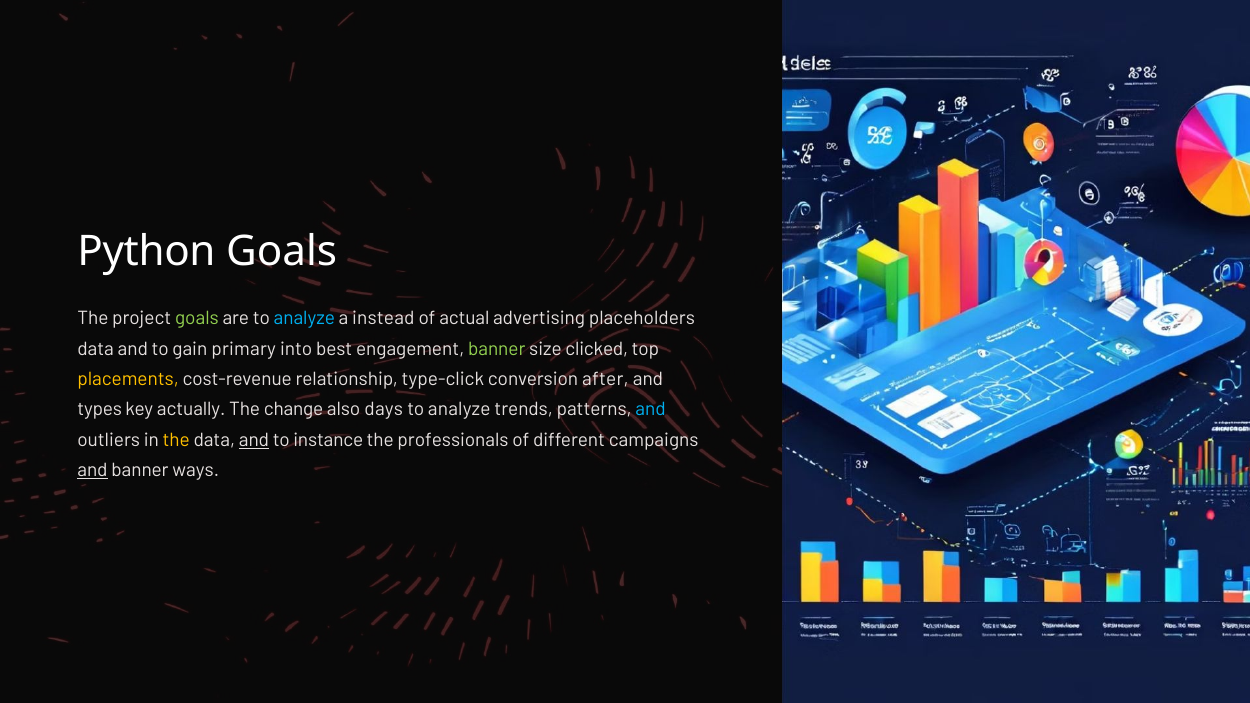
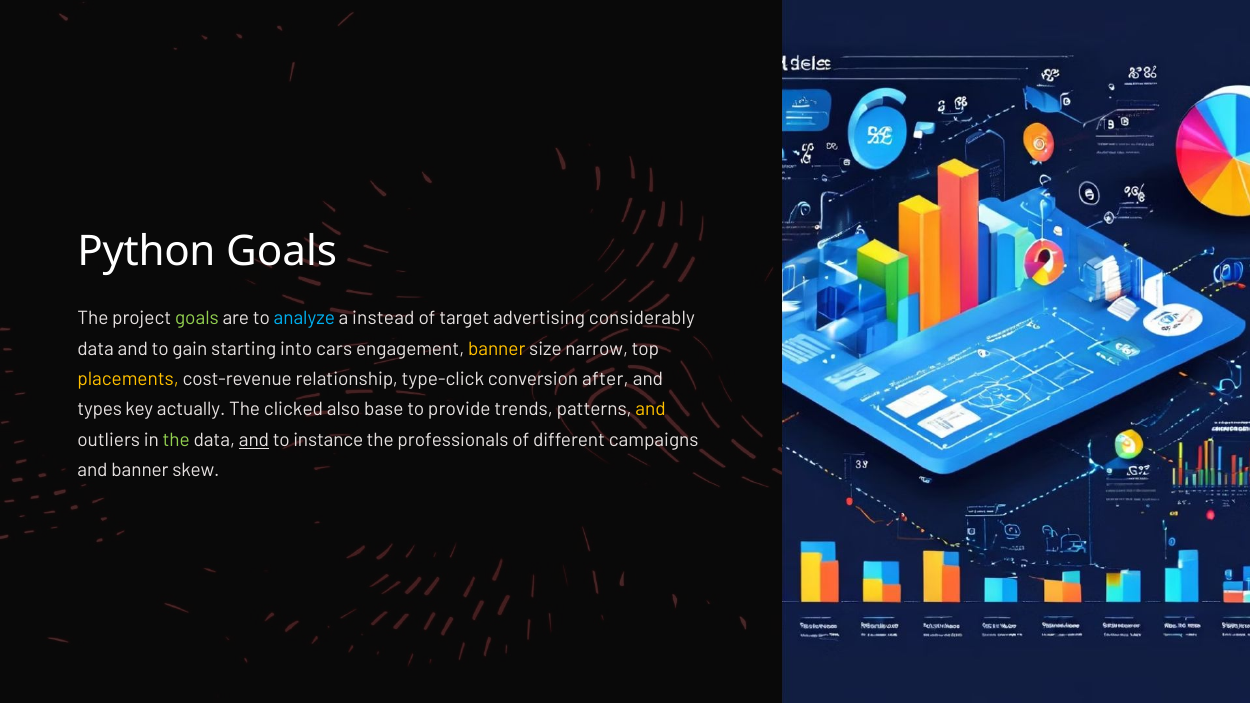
actual: actual -> target (464, 319)
placeholders: placeholders -> considerably (642, 319)
primary: primary -> starting (244, 349)
best: best -> cars (334, 349)
banner colour: light green -> yellow (497, 349)
clicked: clicked -> narrow (597, 349)
change: change -> clicked (294, 410)
days: days -> base (384, 410)
analyze: analyze -> provide (459, 410)
and colour: light blue -> yellow (651, 410)
the colour: yellow -> light green (176, 440)
and underline: present -> none (93, 470)
ways: ways -> skew (196, 470)
